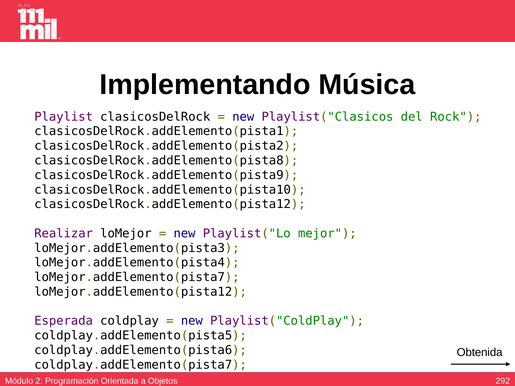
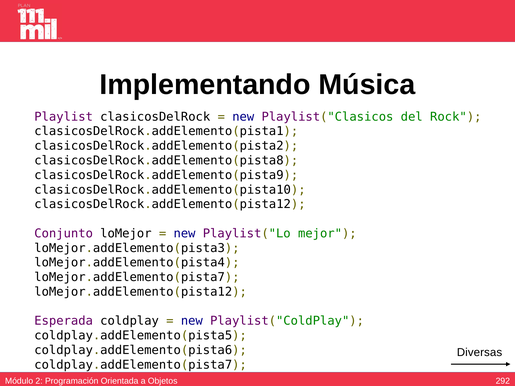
Realizar: Realizar -> Conjunto (64, 234)
Obtenida: Obtenida -> Diversas (479, 353)
